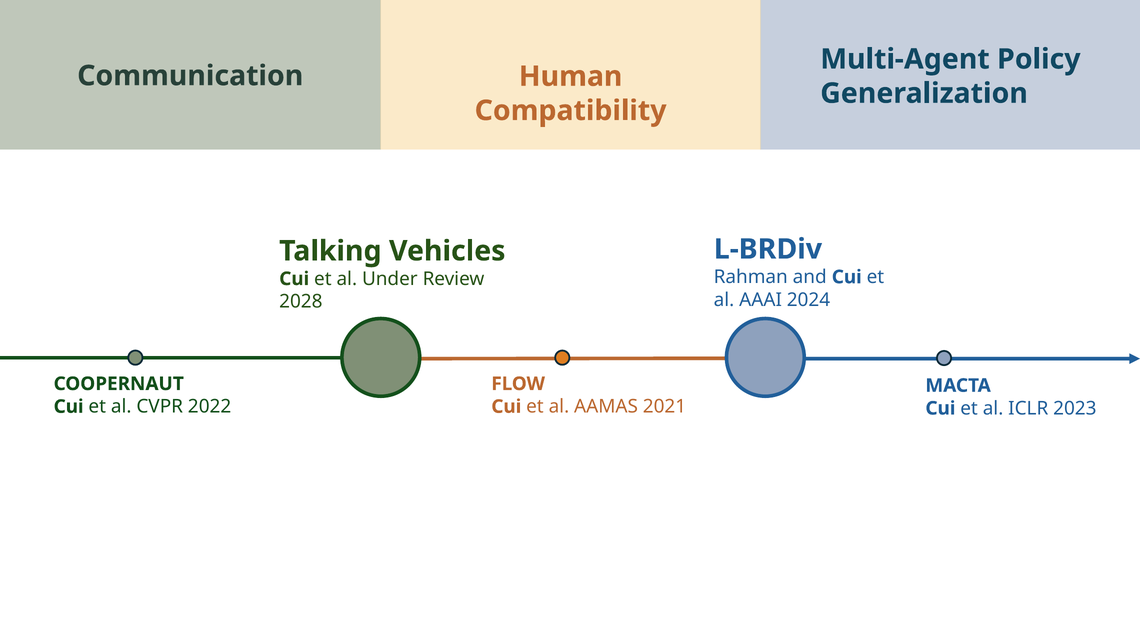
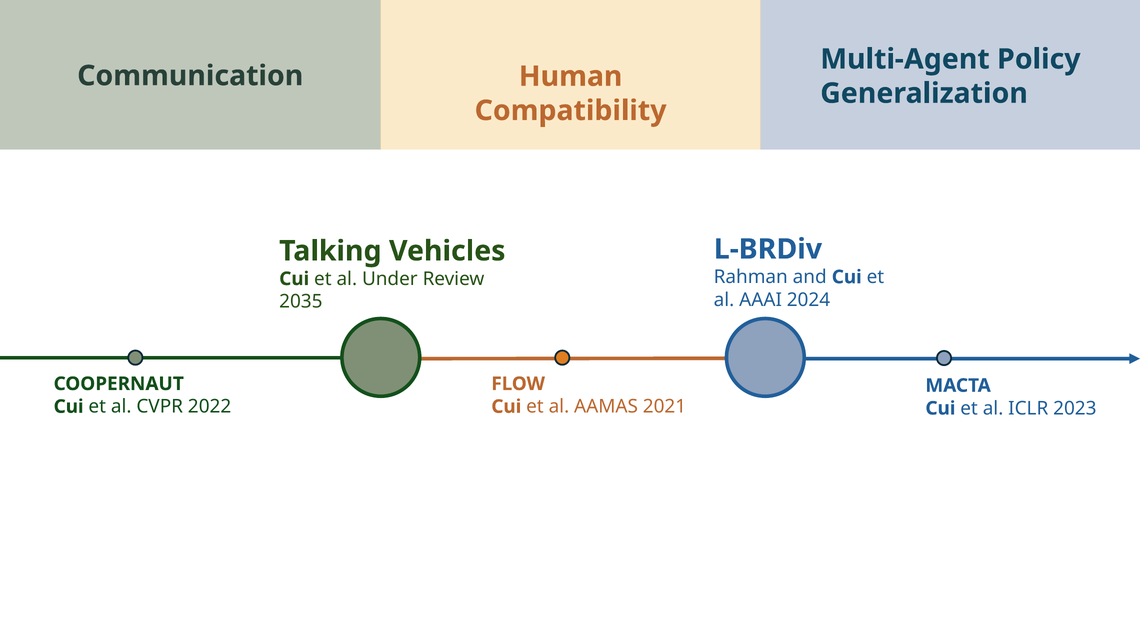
2028: 2028 -> 2035 (301, 302)
